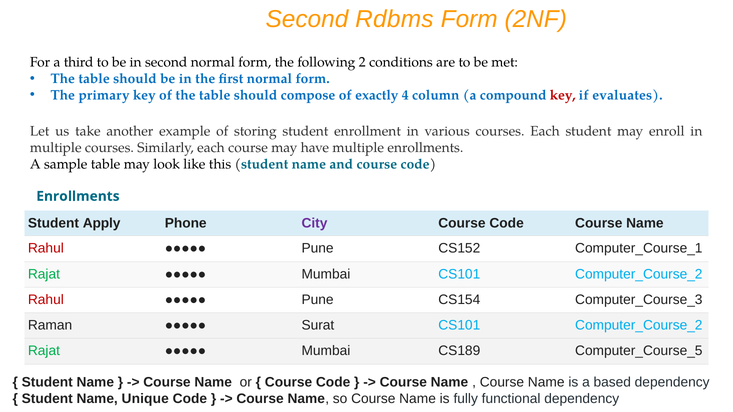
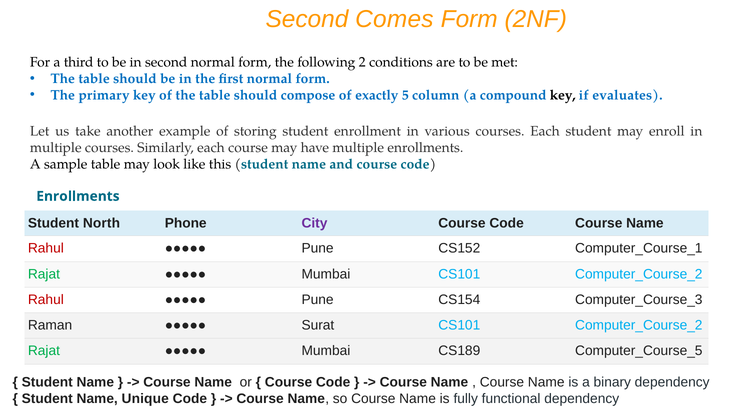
Rdbms: Rdbms -> Comes (394, 19)
4: 4 -> 5 (405, 95)
key colour: red -> black (563, 95)
Apply: Apply -> North (101, 224)
based: based -> binary (612, 383)
